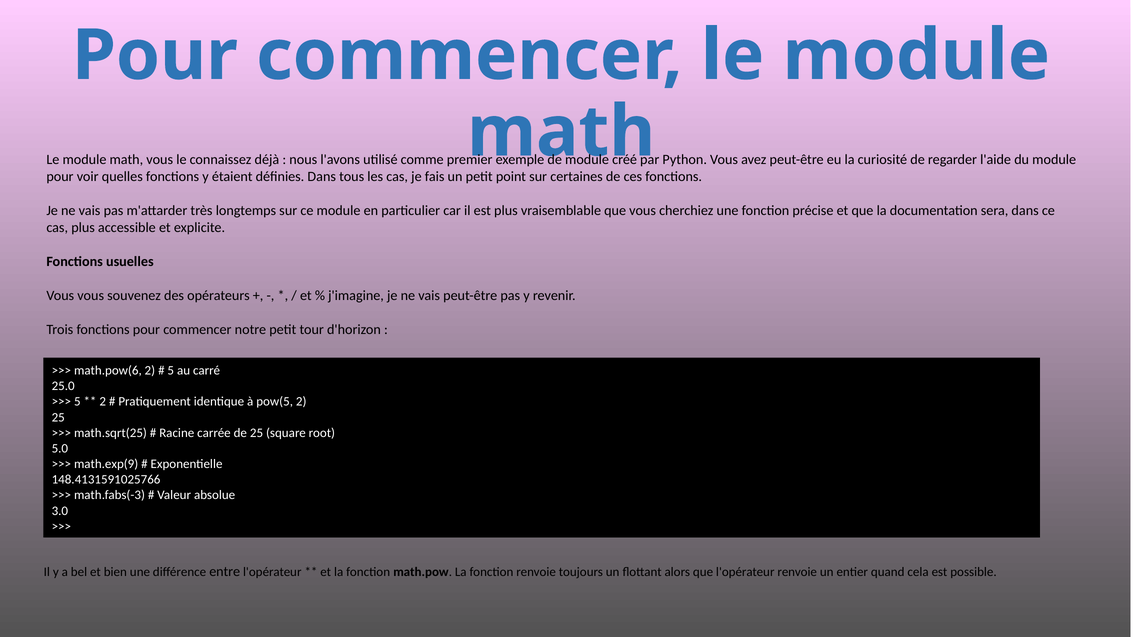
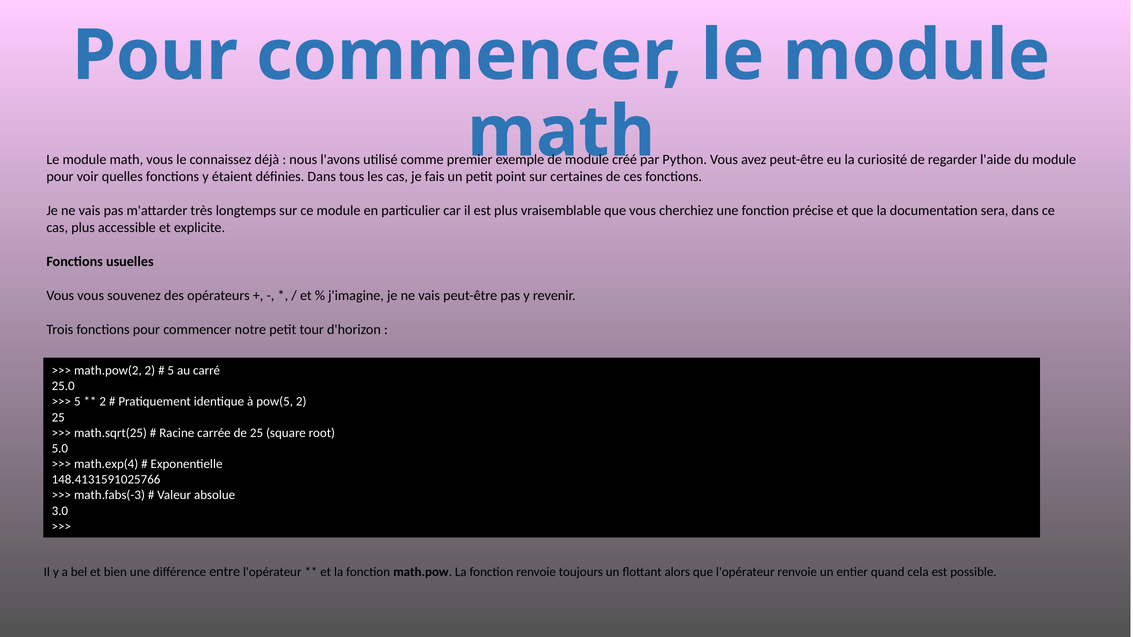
math.pow(6: math.pow(6 -> math.pow(2 (108, 371)
math.exp(9: math.exp(9 -> math.exp(4 (106, 464)
